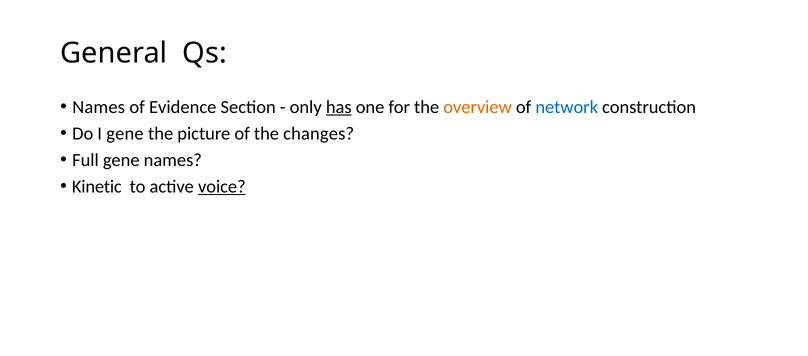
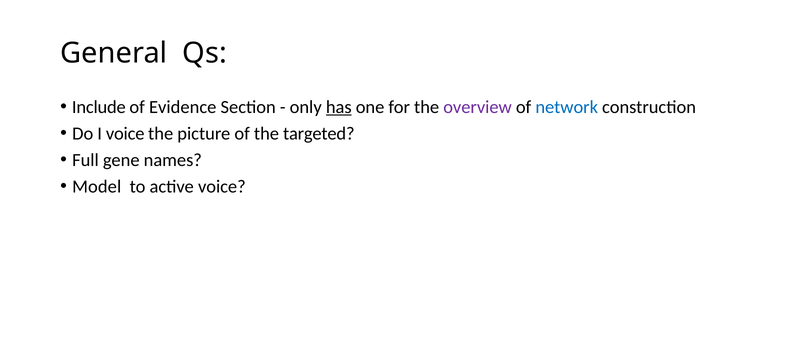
Names: Names -> Include (99, 107)
overview colour: orange -> purple (478, 107)
I gene: gene -> voice (125, 134)
changes: changes -> targeted (319, 134)
Kinetic: Kinetic -> Model (97, 187)
voice underline: present -> none (222, 187)
